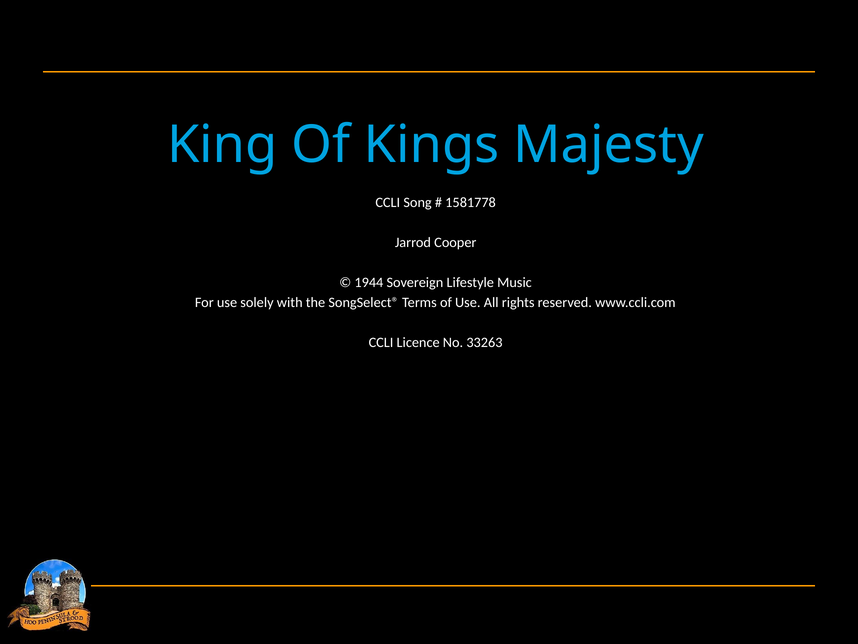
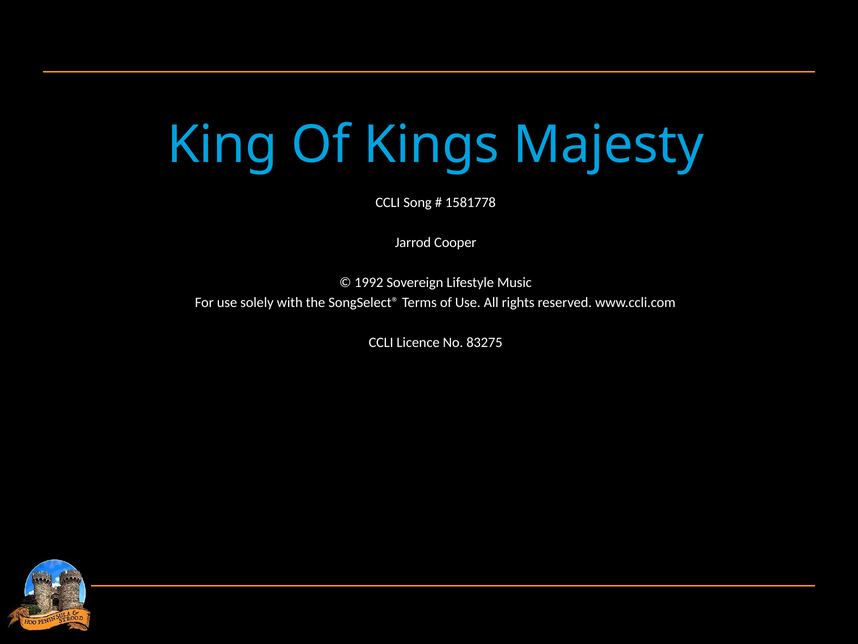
1944: 1944 -> 1992 (369, 282)
33263: 33263 -> 83275 (484, 342)
